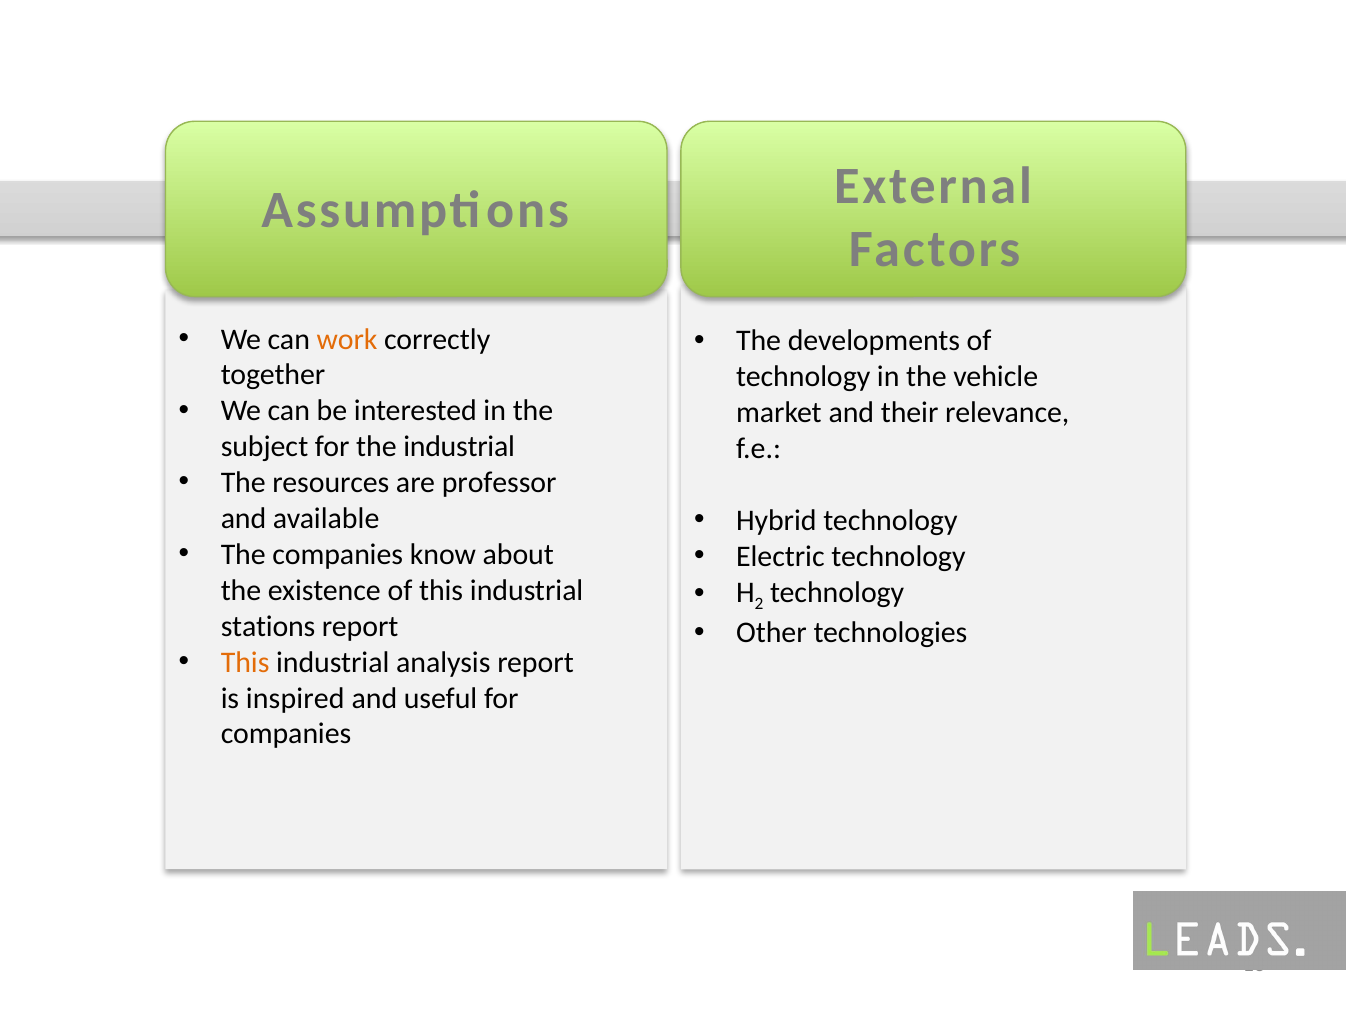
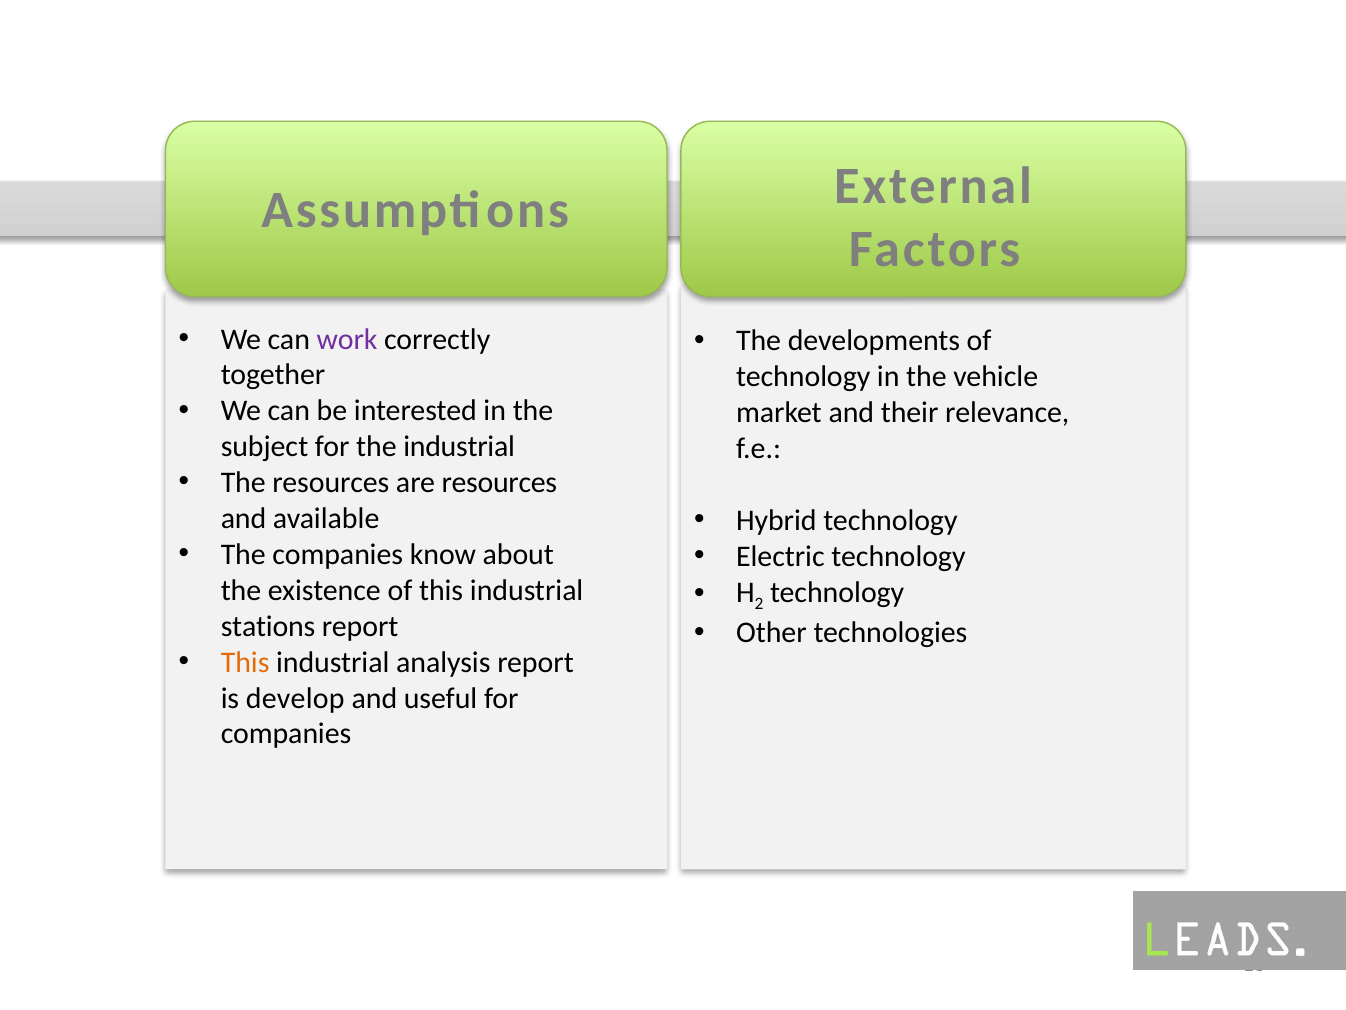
work colour: orange -> purple (347, 339)
are professor: professor -> resources (499, 483)
inspired: inspired -> develop (295, 698)
